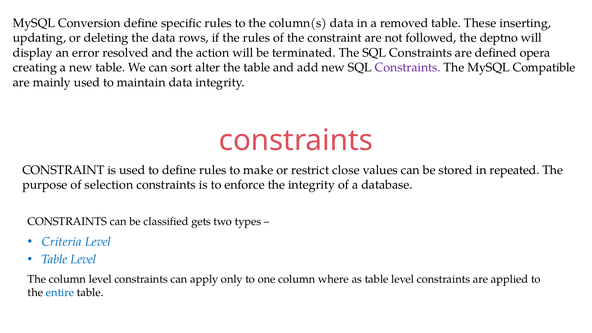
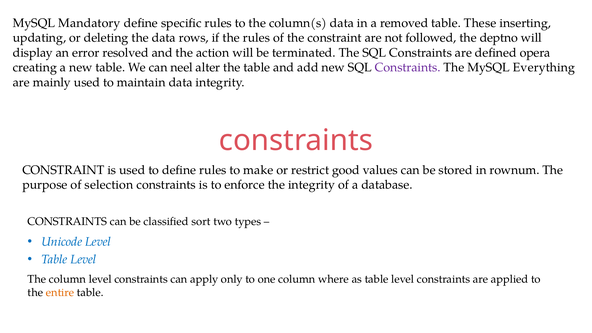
Conversion: Conversion -> Mandatory (89, 23)
sort: sort -> neel (182, 68)
Compatible: Compatible -> Everything (544, 68)
close: close -> good (346, 170)
repeated: repeated -> rownum (515, 170)
gets: gets -> sort (201, 222)
Criteria: Criteria -> Unicode (62, 242)
entire colour: blue -> orange (60, 293)
